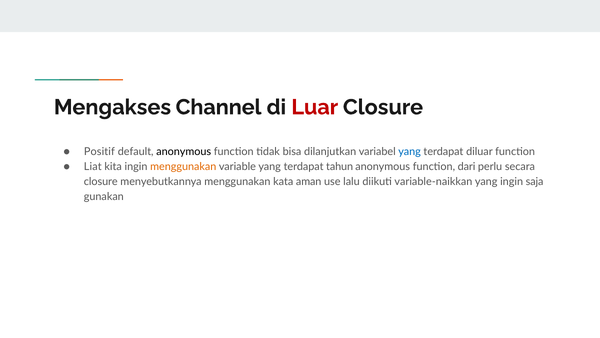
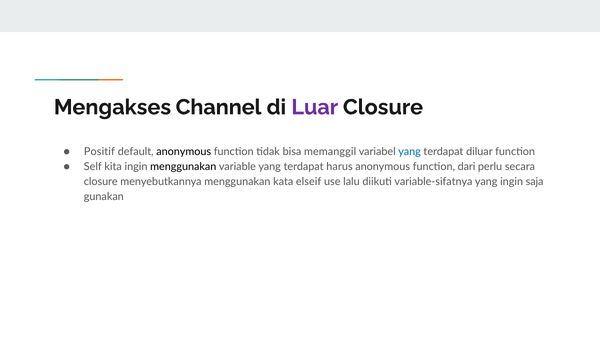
Luar colour: red -> purple (315, 107)
dilanjutkan: dilanjutkan -> memanggil (330, 152)
Liat: Liat -> Self (93, 167)
menggunakan colour: orange -> black (183, 167)
tahun: tahun -> harus (340, 167)
aman: aman -> elseif (309, 182)
variable-naikkan: variable-naikkan -> variable-sifatnya (433, 182)
